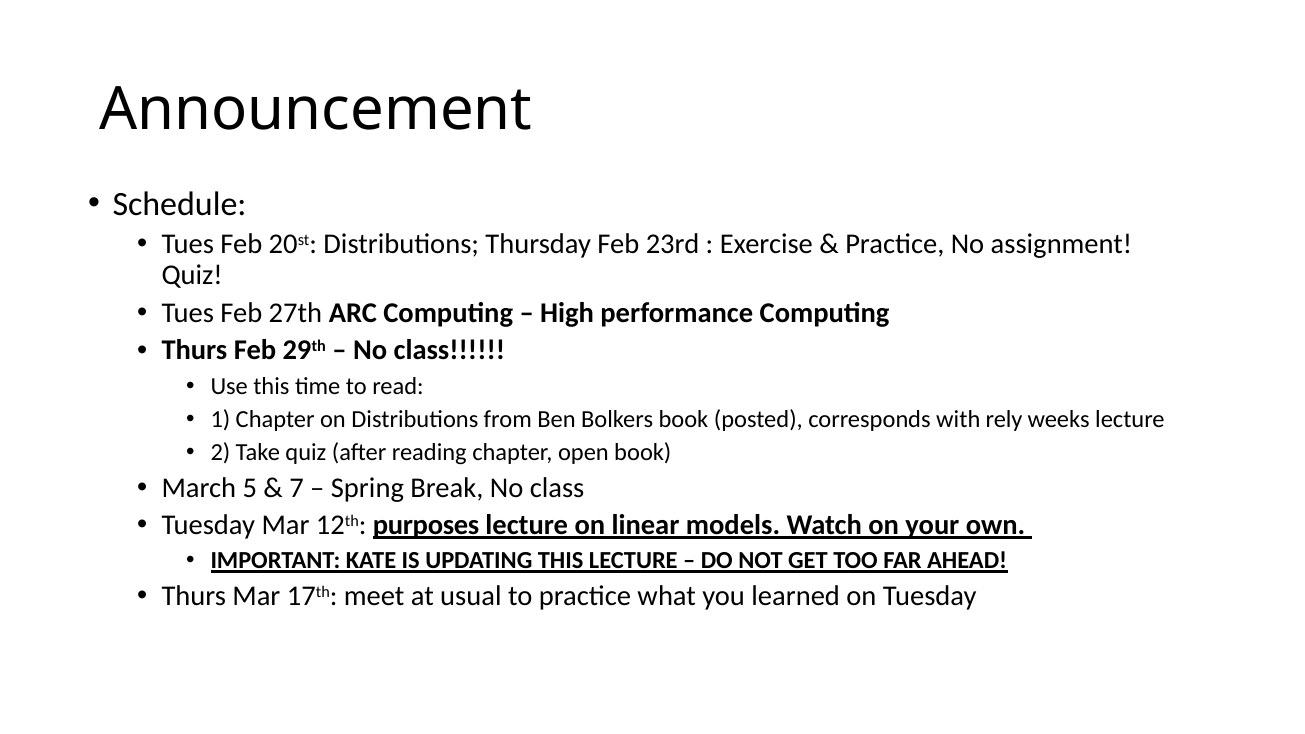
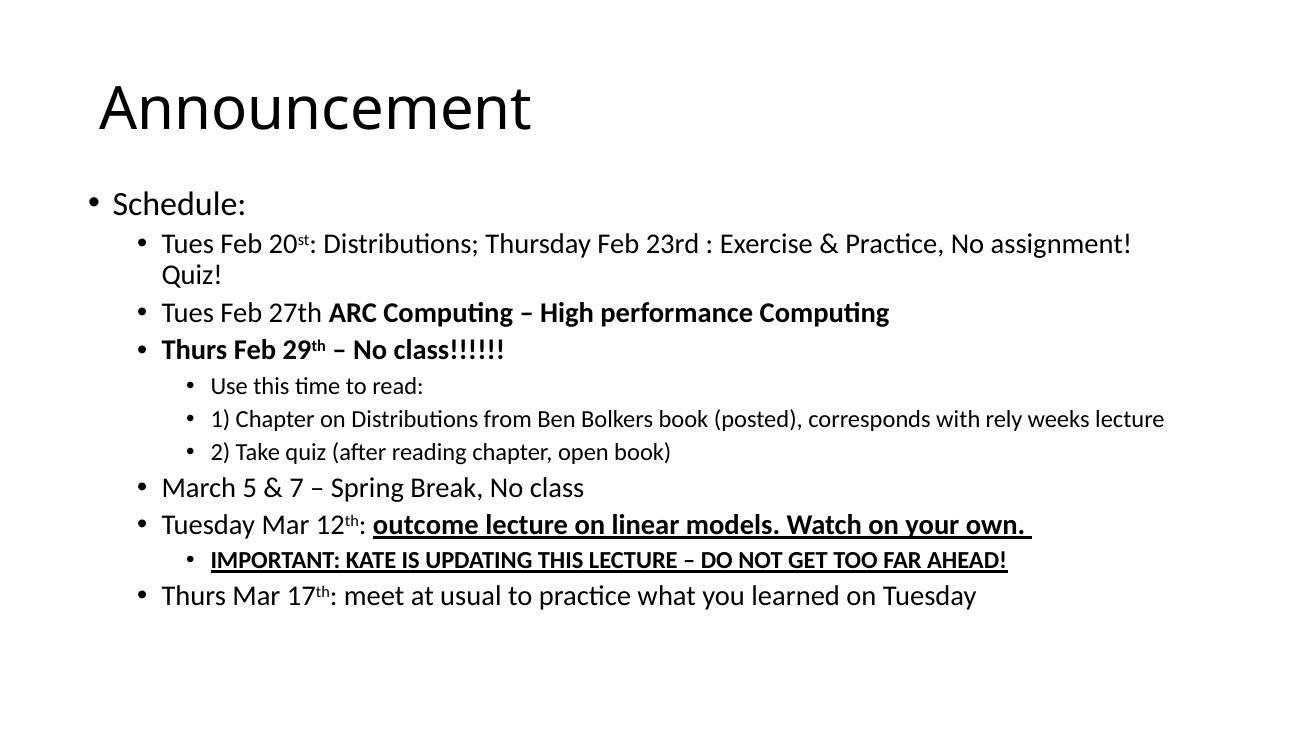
purposes: purposes -> outcome (426, 525)
